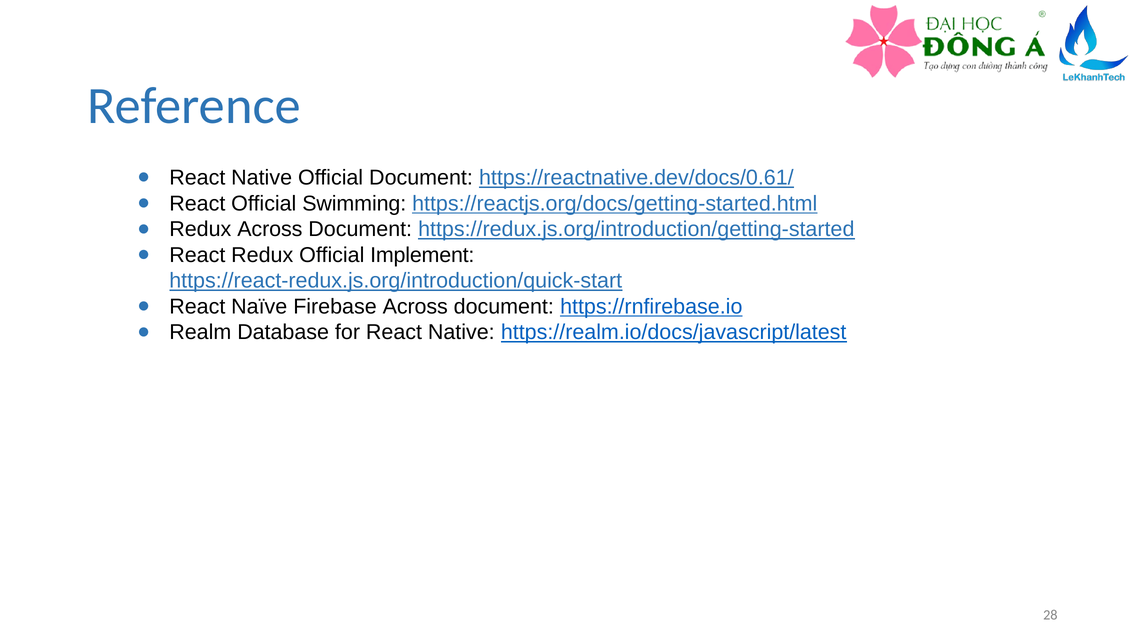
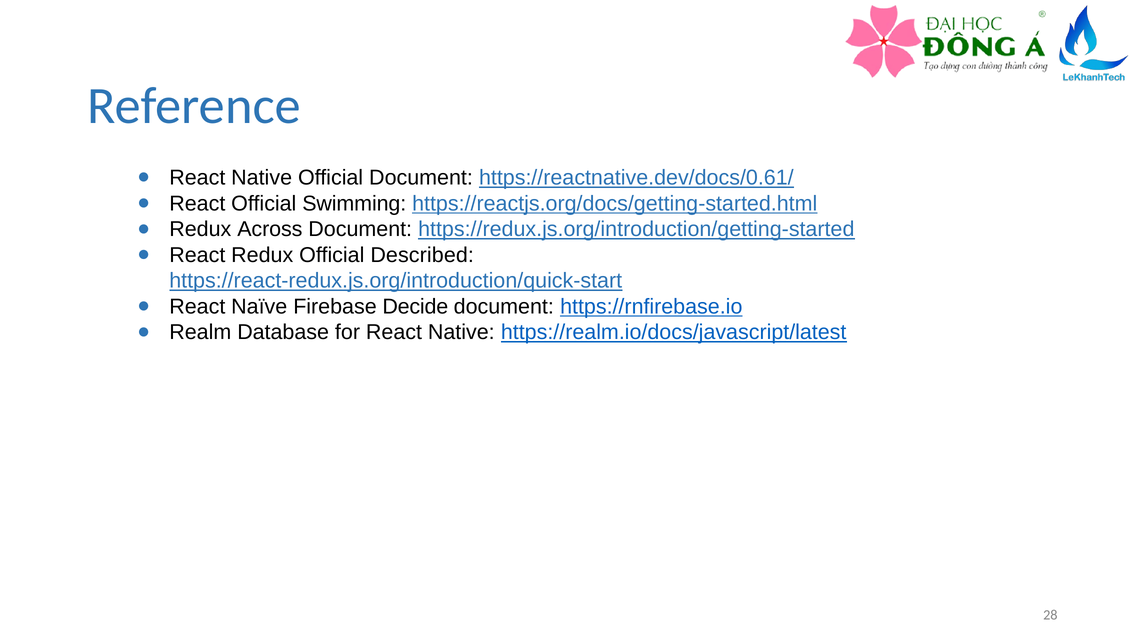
Implement: Implement -> Described (422, 255)
Firebase Across: Across -> Decide (415, 307)
